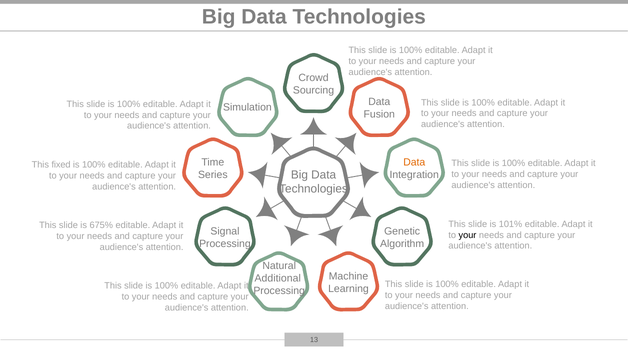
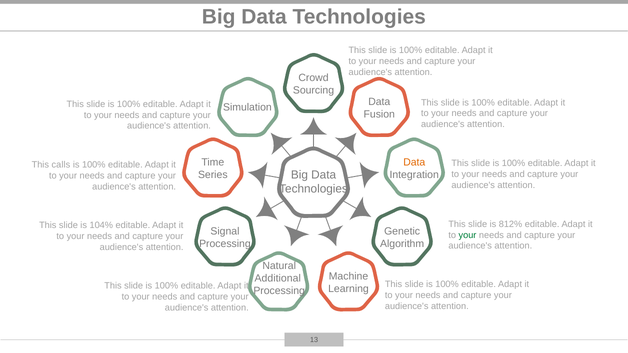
fixed: fixed -> calls (61, 165)
101%: 101% -> 812% (511, 224)
675%: 675% -> 104% (101, 226)
your colour: black -> green (467, 235)
